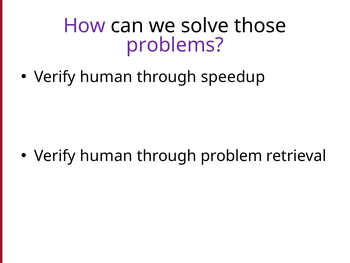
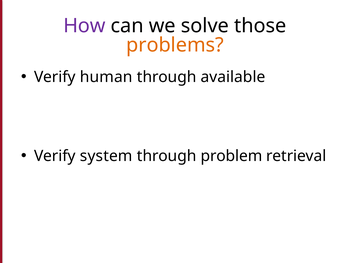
problems colour: purple -> orange (175, 45)
speedup: speedup -> available (233, 77)
human: human -> system (106, 156)
